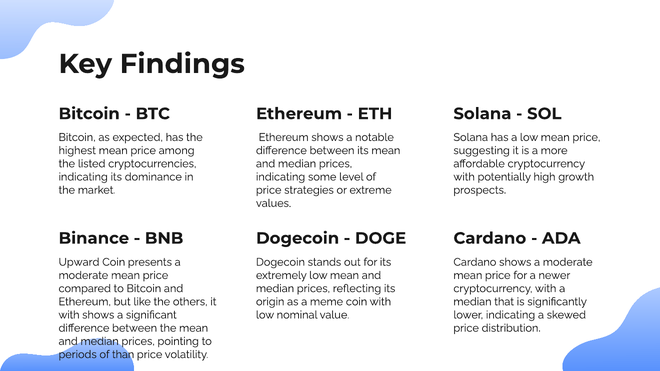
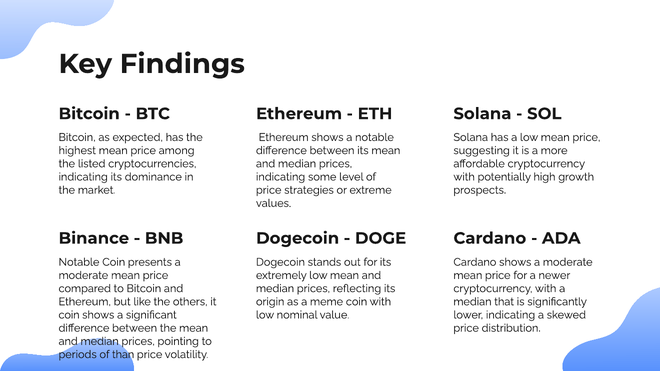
Upward: Upward -> Notable (79, 262)
with: with -> coin (69, 315)
